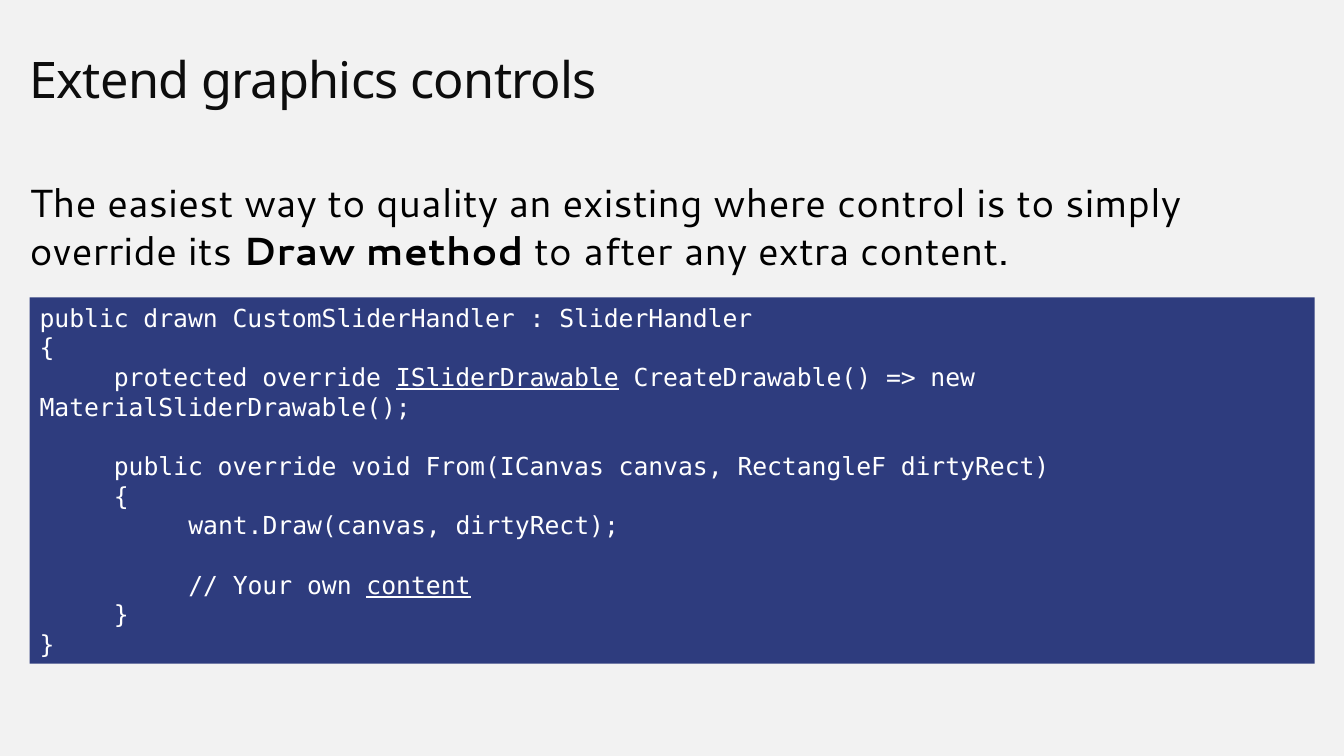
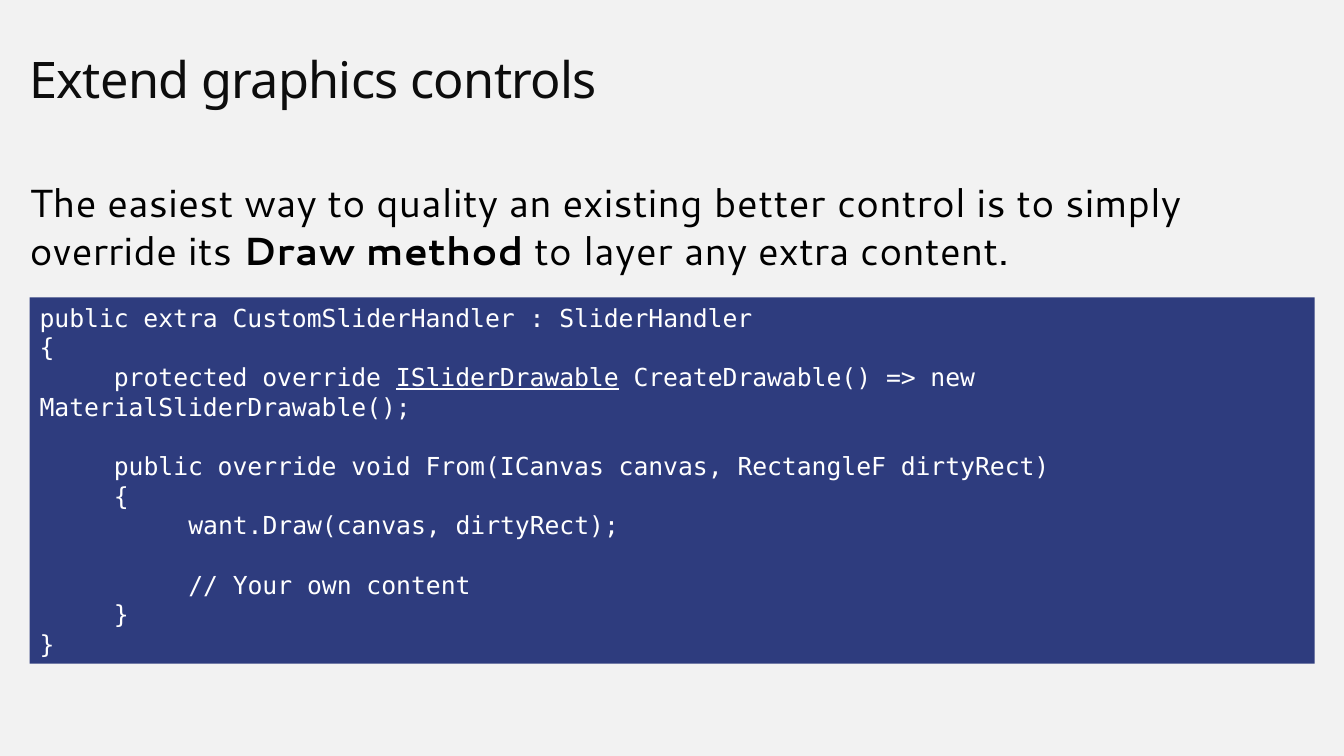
where: where -> better (770, 205)
after: after -> layer (628, 252)
public drawn: drawn -> extra (181, 319)
content underline: present -> none (419, 586)
